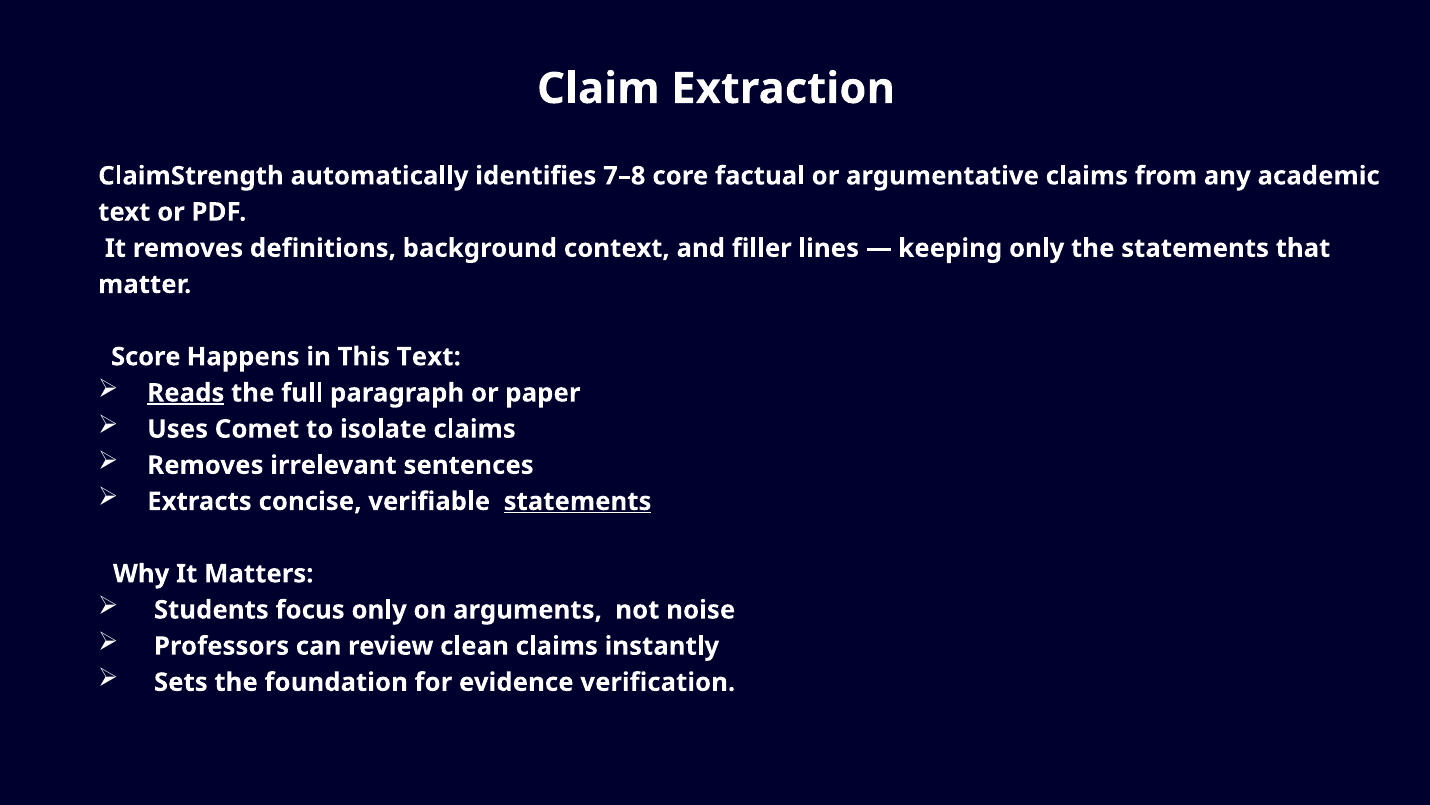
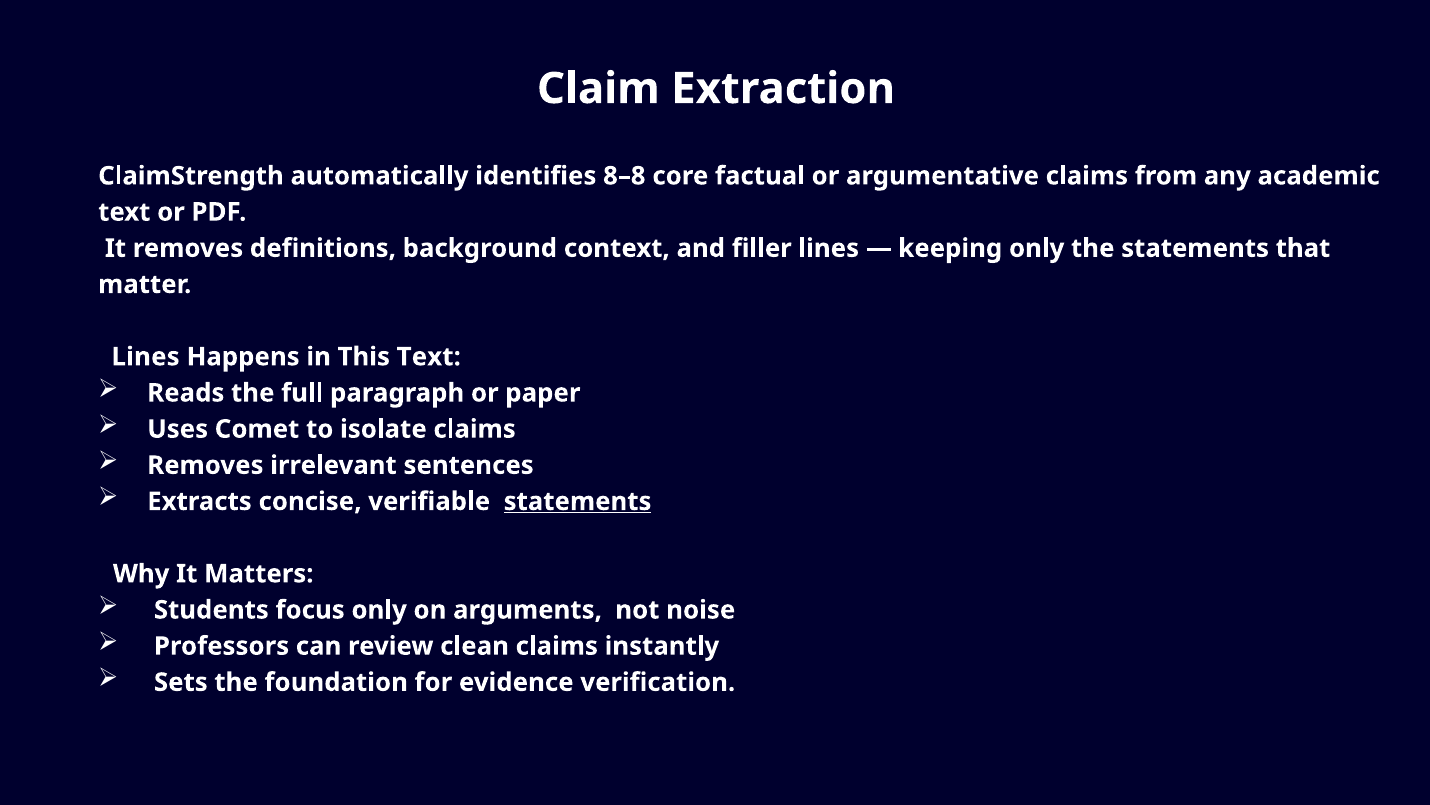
7–8: 7–8 -> 8–8 (624, 176)
Score: Score -> Lines (146, 357)
Reads underline: present -> none (186, 393)
